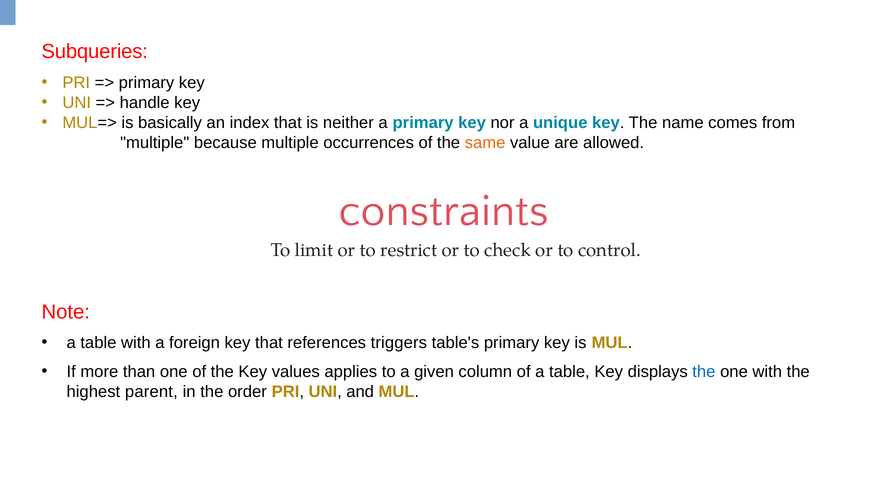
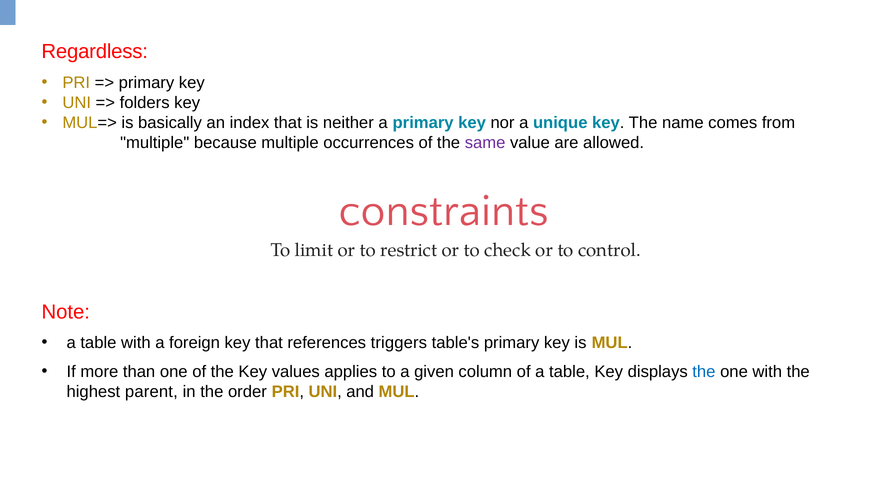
Subqueries: Subqueries -> Regardless (95, 52)
handle: handle -> folders (145, 102)
same colour: orange -> purple (485, 142)
